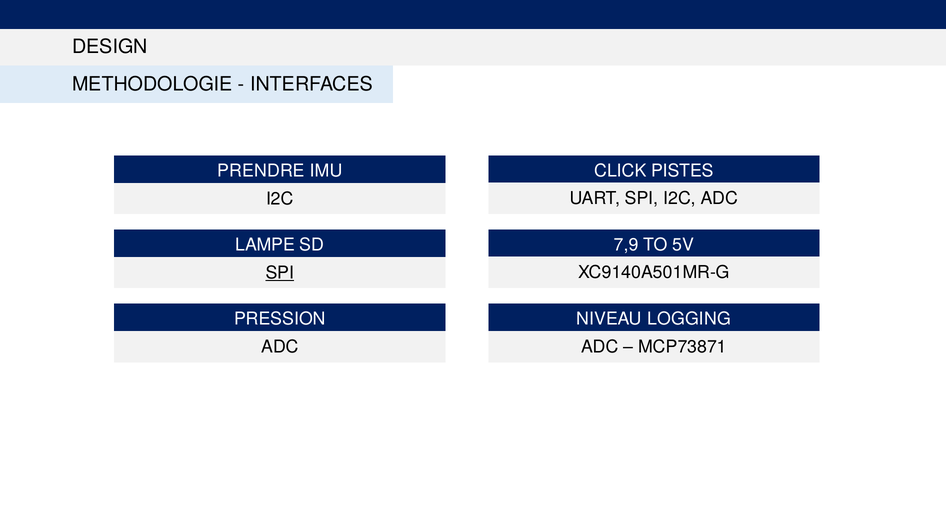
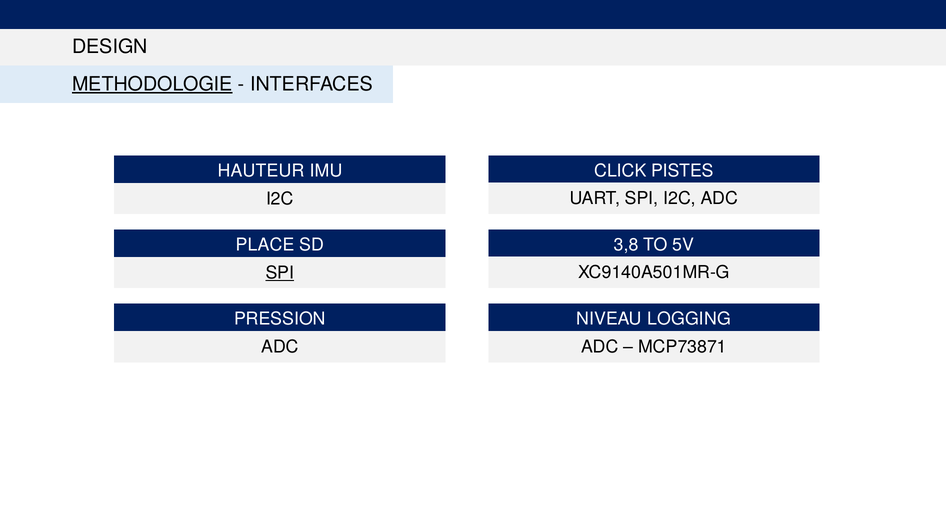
METHODOLOGIE underline: none -> present (152, 84)
PRENDRE: PRENDRE -> HAUTEUR (261, 171)
7,9: 7,9 -> 3,8 (626, 245)
LAMPE: LAMPE -> PLACE (265, 245)
